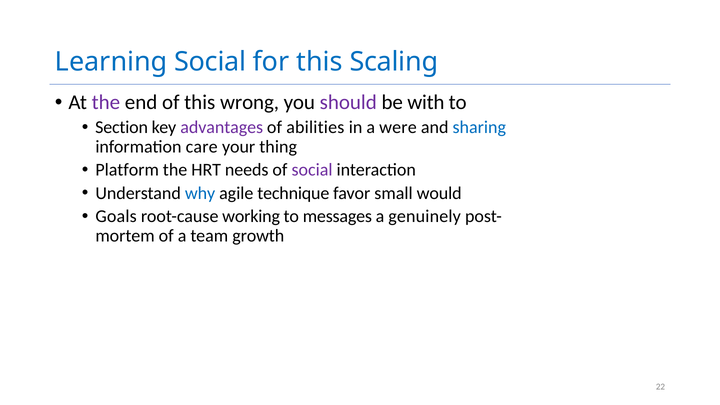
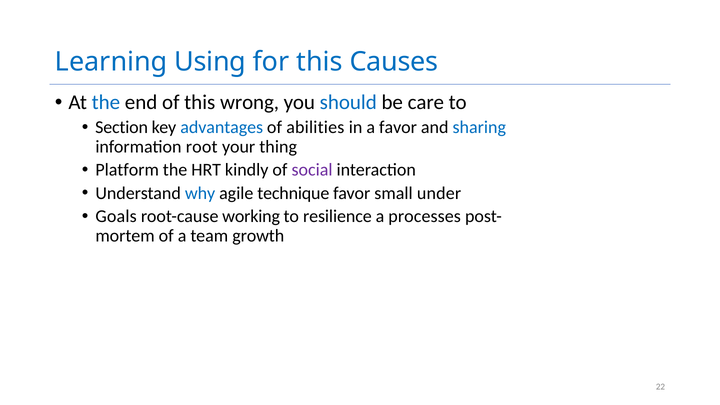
Learning Social: Social -> Using (210, 62)
Scaling: Scaling -> Causes (394, 62)
the colour: purple -> blue (106, 103)
should colour: purple -> blue (348, 103)
with: with -> care (426, 103)
advantages colour: purple -> blue (222, 127)
a were: were -> favor (398, 127)
care: care -> root (202, 147)
needs: needs -> kindly (247, 170)
would: would -> under (439, 193)
messages: messages -> resilience (337, 216)
genuinely: genuinely -> processes (425, 216)
